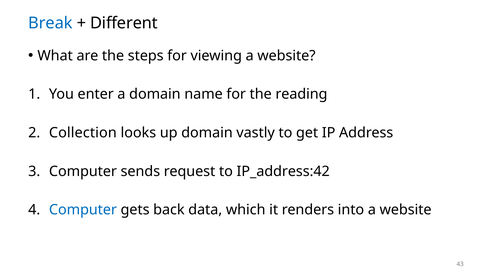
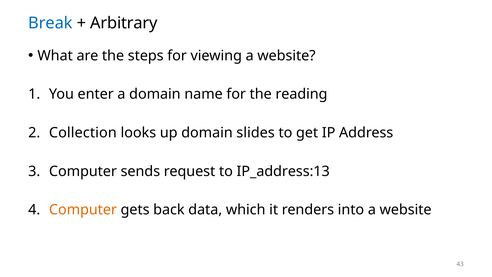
Different: Different -> Arbitrary (124, 23)
vastly: vastly -> slides (256, 133)
IP_address:42: IP_address:42 -> IP_address:13 (283, 171)
Computer colour: blue -> orange (83, 210)
